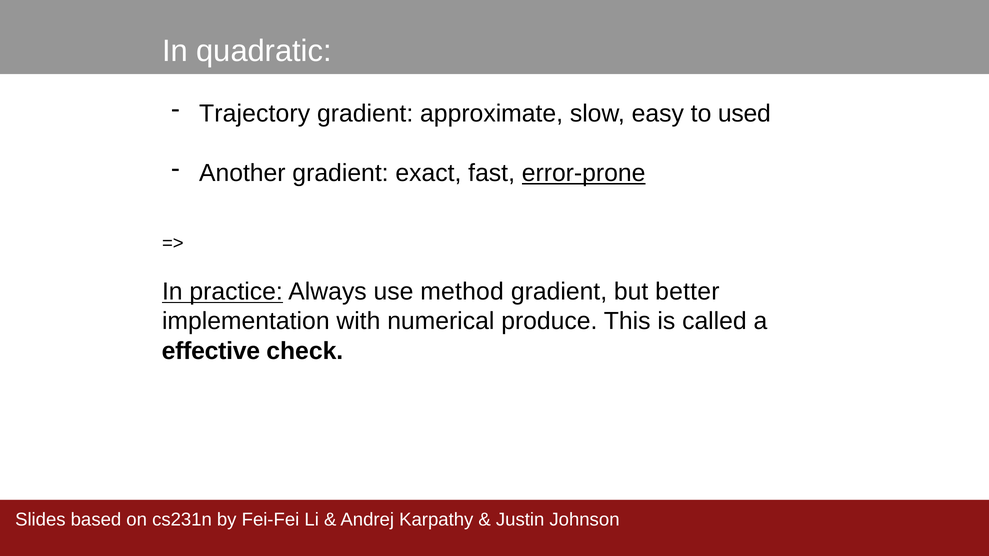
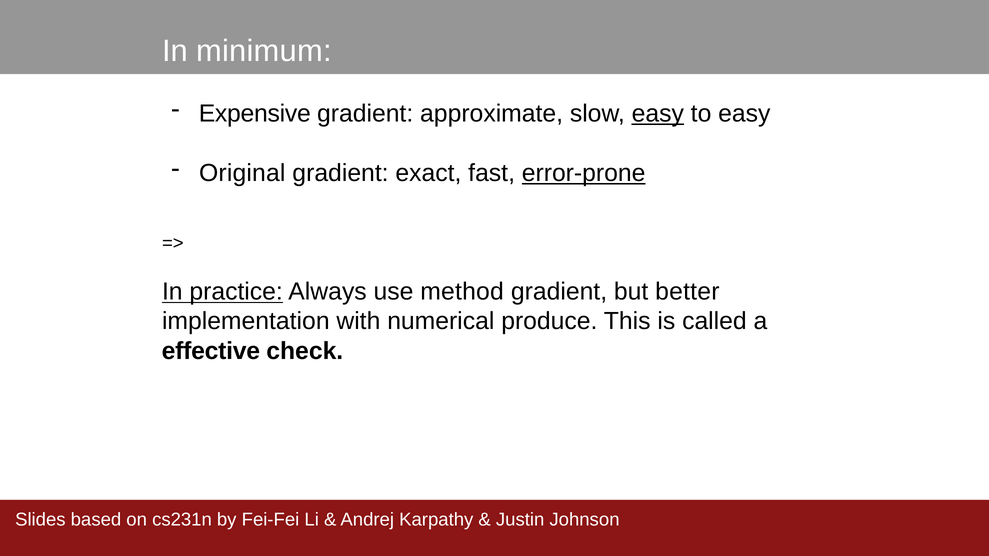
quadratic: quadratic -> minimum (264, 51)
Trajectory: Trajectory -> Expensive (255, 114)
easy underline: none -> present (658, 114)
to used: used -> easy (744, 114)
Another: Another -> Original (242, 173)
